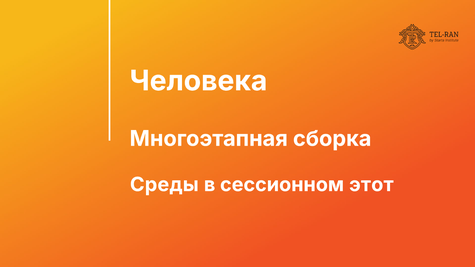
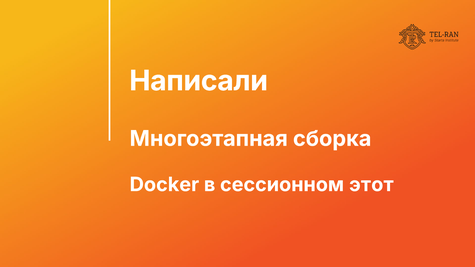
Человека: Человека -> Написали (199, 81)
Среды: Среды -> Docker (164, 185)
